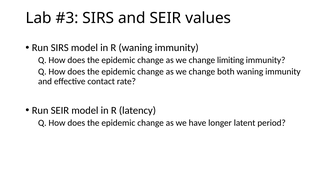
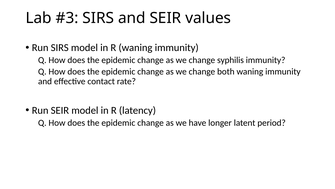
limiting: limiting -> syphilis (230, 60)
